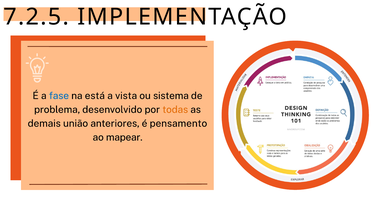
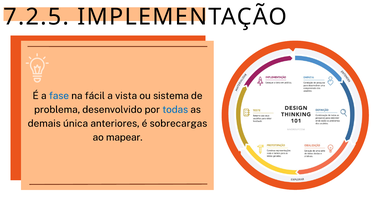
está: está -> fácil (95, 96)
todas colour: orange -> blue (175, 110)
união: união -> única (76, 123)
pensamento: pensamento -> sobrecargas (178, 123)
